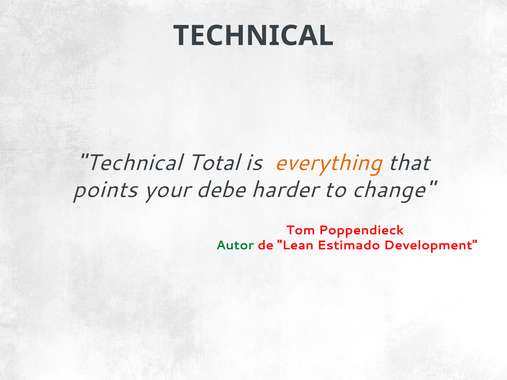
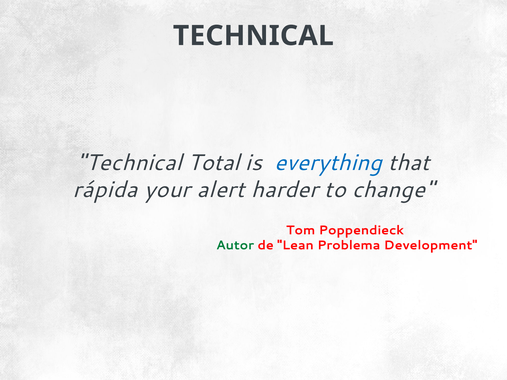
everything colour: orange -> blue (328, 163)
points: points -> rápida (105, 190)
debe: debe -> alert (221, 190)
Estimado: Estimado -> Problema (349, 246)
